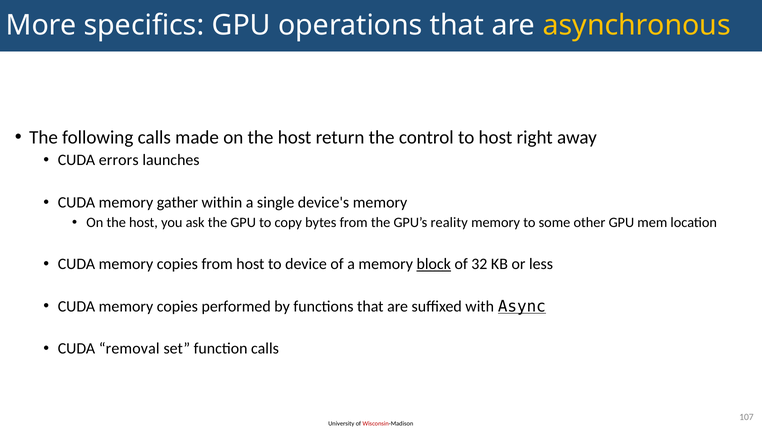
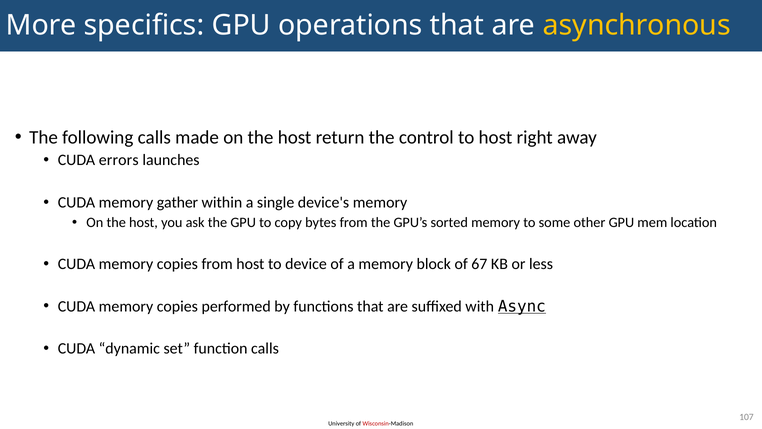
reality: reality -> sorted (449, 223)
block underline: present -> none (434, 264)
32: 32 -> 67 (479, 264)
removal: removal -> dynamic (129, 348)
